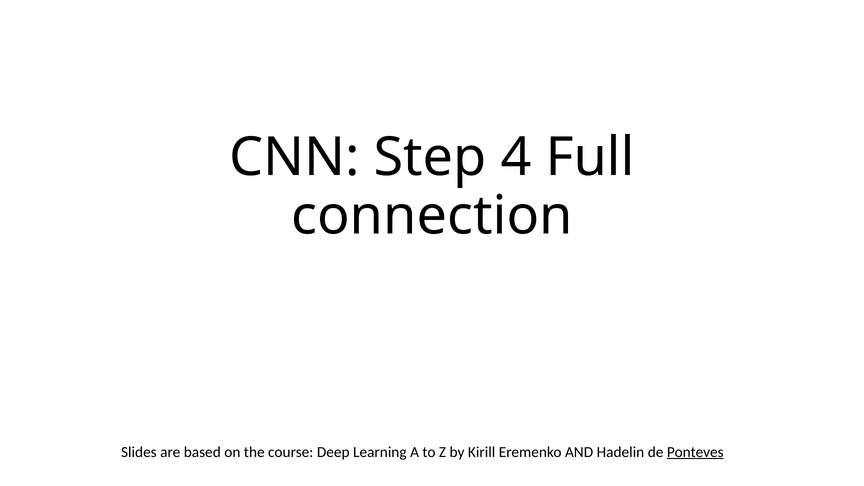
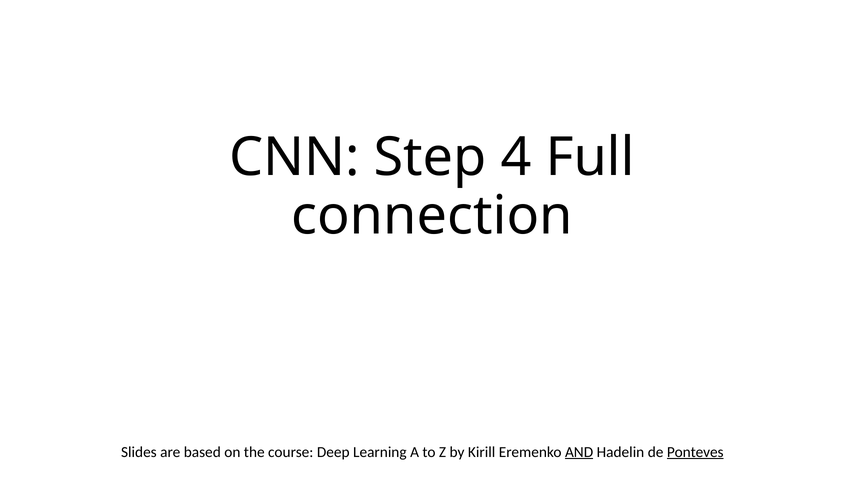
AND underline: none -> present (579, 452)
